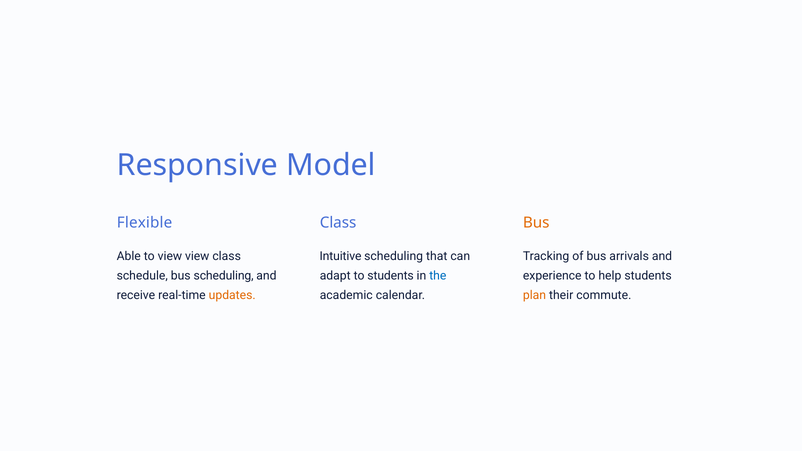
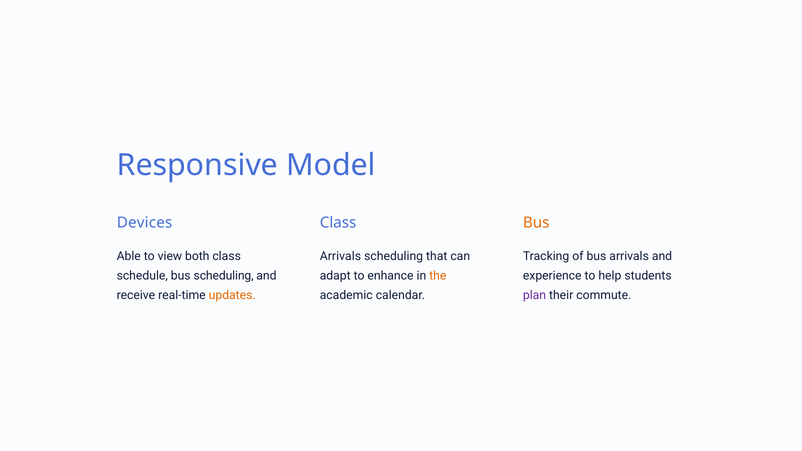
Flexible: Flexible -> Devices (145, 223)
view view: view -> both (197, 256)
Intuitive: Intuitive -> Arrivals (340, 256)
to students: students -> enhance (391, 276)
the colour: blue -> orange (438, 276)
plan colour: orange -> purple (534, 295)
